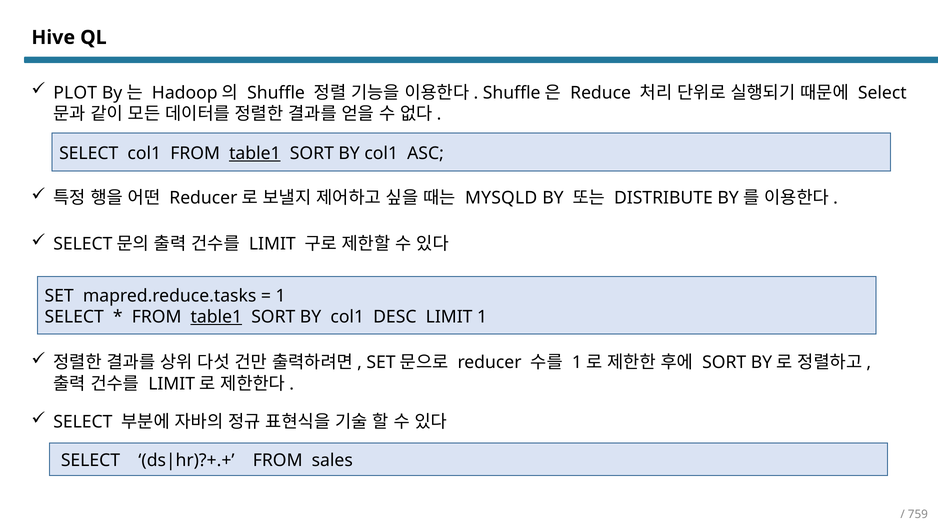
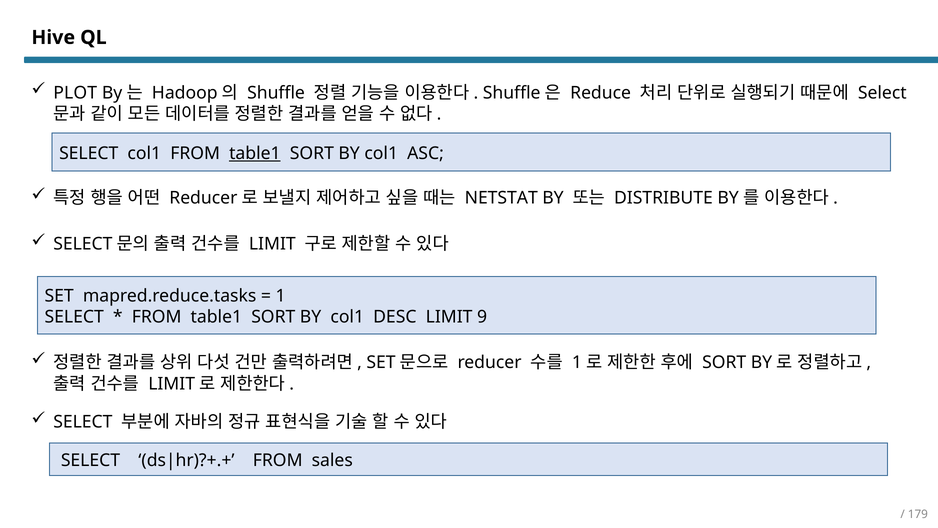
MYSQLD: MYSQLD -> NETSTAT (501, 198)
table1 underline: present -> none (216, 317)
LIMIT 1: 1 -> 9 (482, 317)
759: 759 -> 179 (918, 514)
